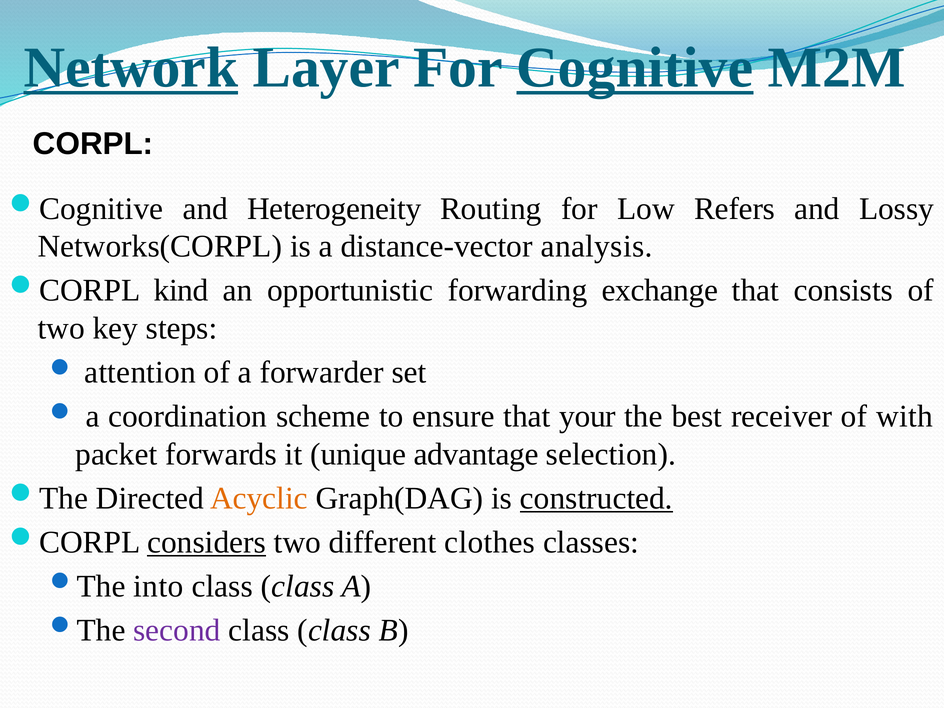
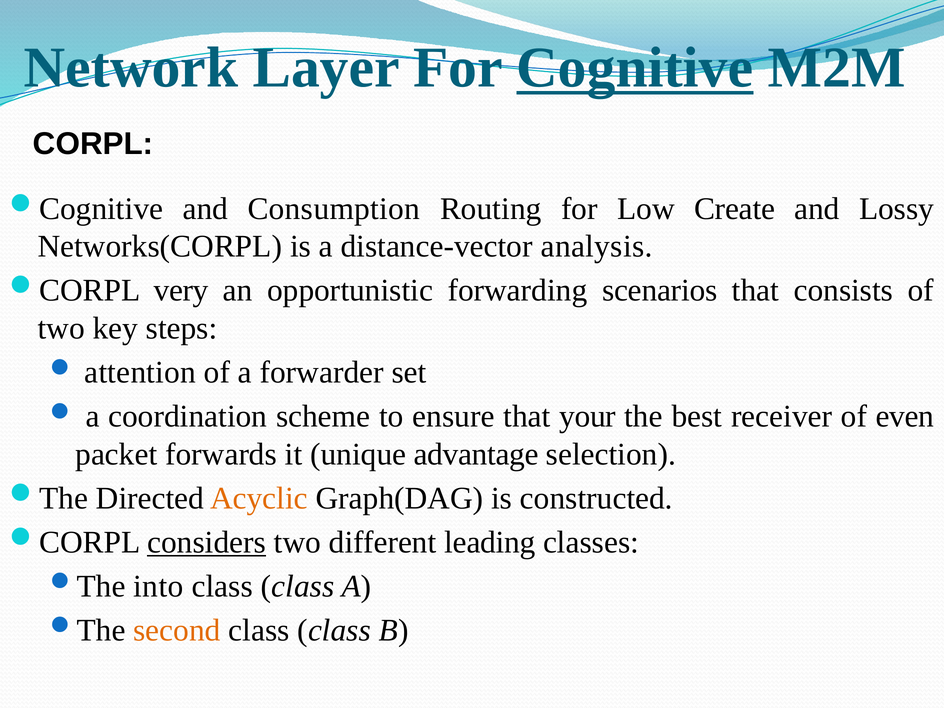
Network underline: present -> none (131, 68)
Heterogeneity: Heterogeneity -> Consumption (334, 209)
Refers: Refers -> Create (735, 209)
kind: kind -> very (181, 291)
exchange: exchange -> scenarios (660, 291)
with: with -> even (905, 416)
constructed underline: present -> none (596, 498)
clothes: clothes -> leading (490, 542)
second colour: purple -> orange (177, 630)
